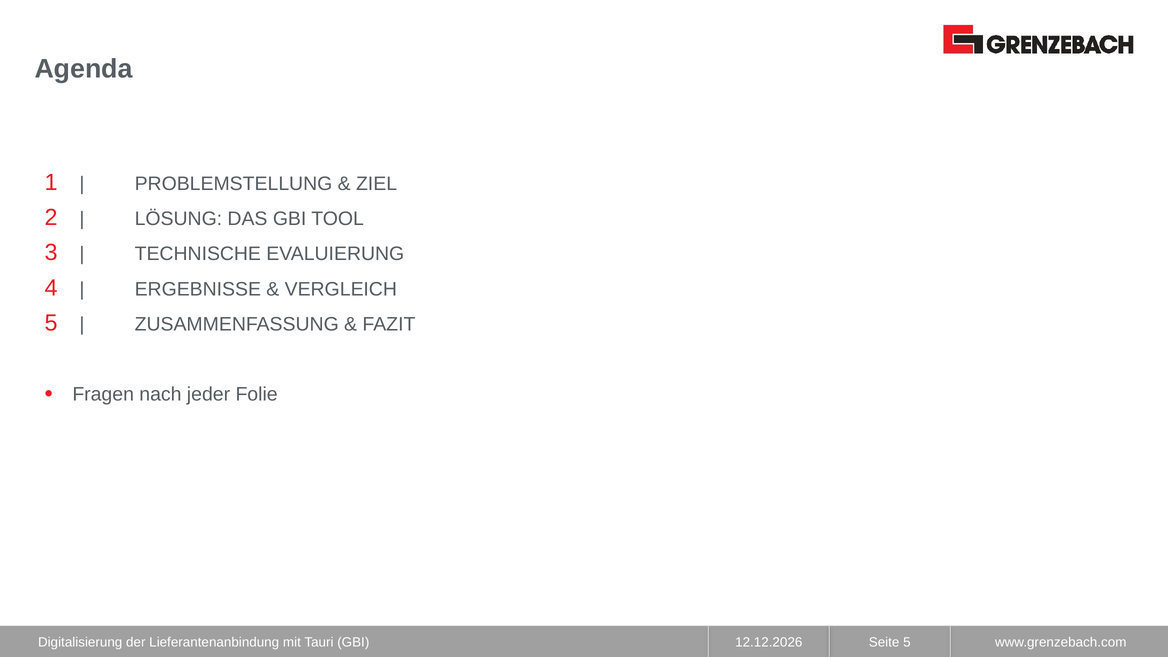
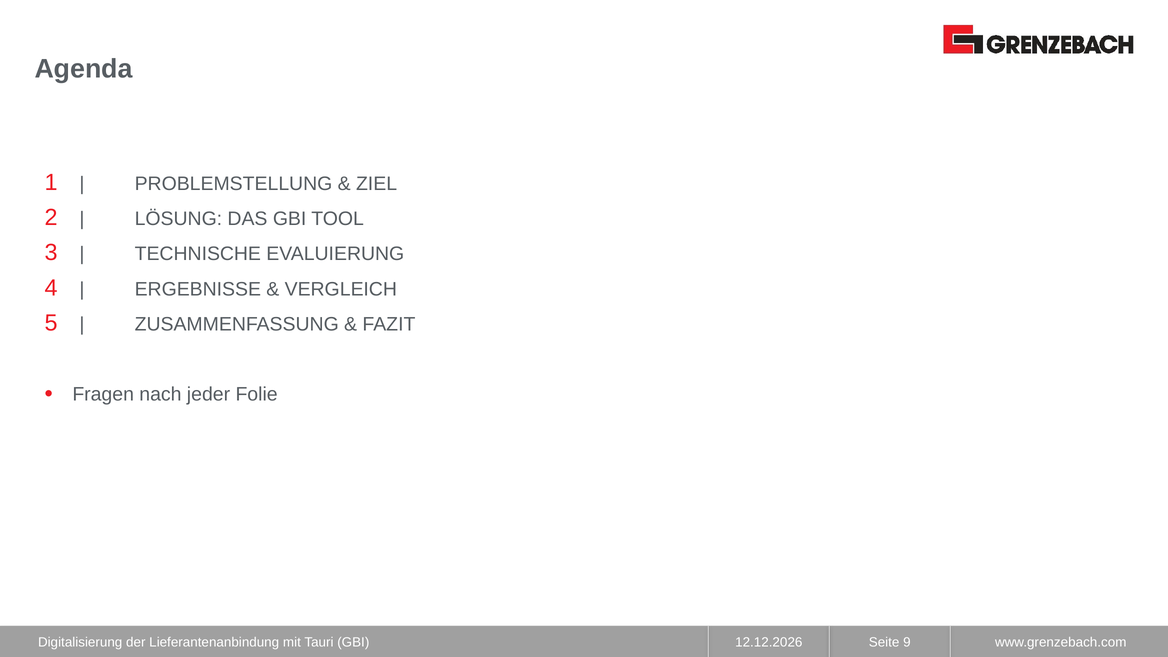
Seite 5: 5 -> 9 (907, 642)
